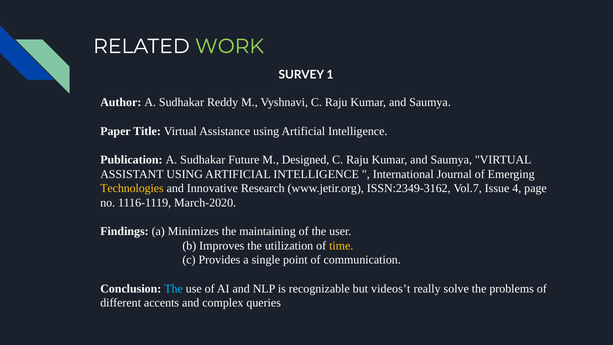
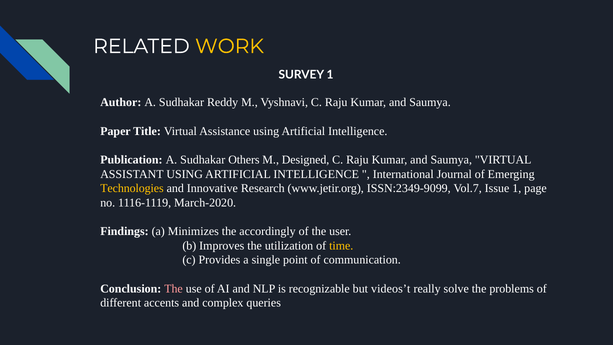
WORK colour: light green -> yellow (229, 46)
Future: Future -> Others (244, 160)
ISSN:2349-3162: ISSN:2349-3162 -> ISSN:2349-9099 (409, 188)
Issue 4: 4 -> 1 (517, 188)
maintaining: maintaining -> accordingly (268, 231)
The colour: light blue -> pink (174, 289)
